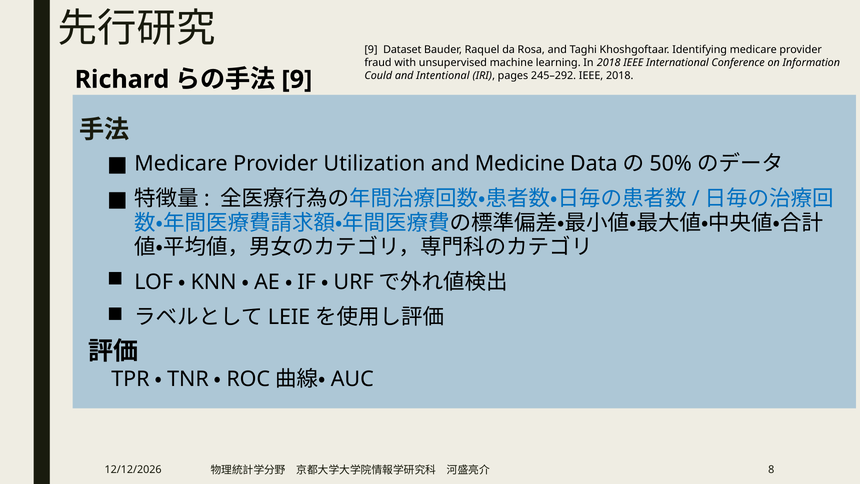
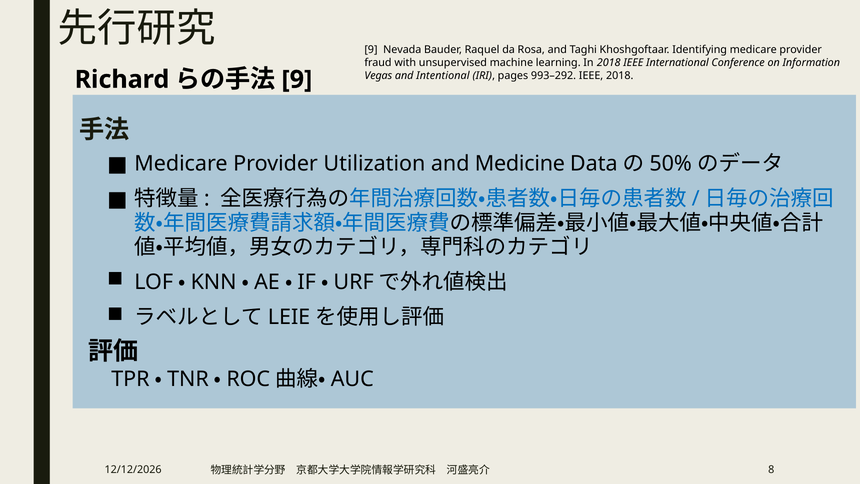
Dataset: Dataset -> Nevada (402, 50)
Could: Could -> Vegas (378, 76)
245–292: 245–292 -> 993–292 (554, 76)
